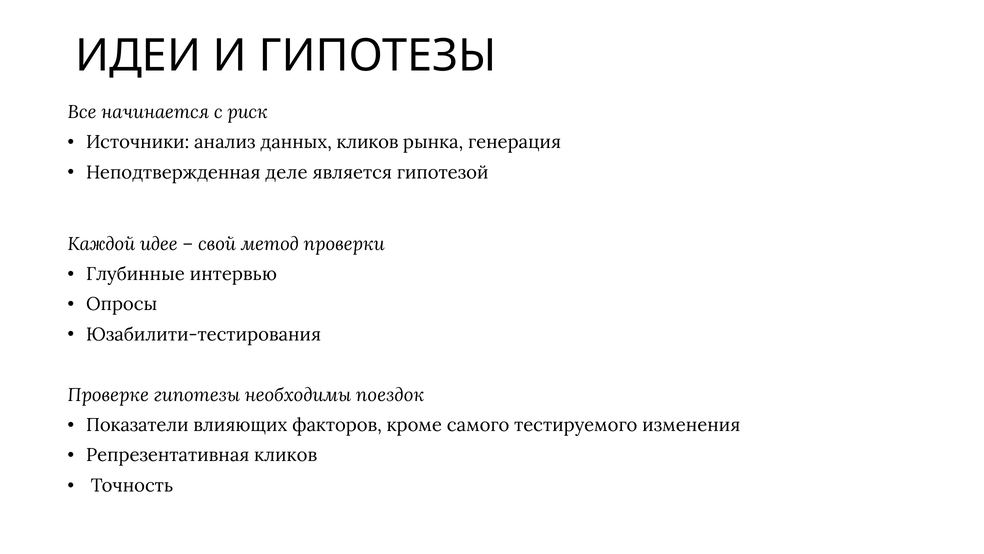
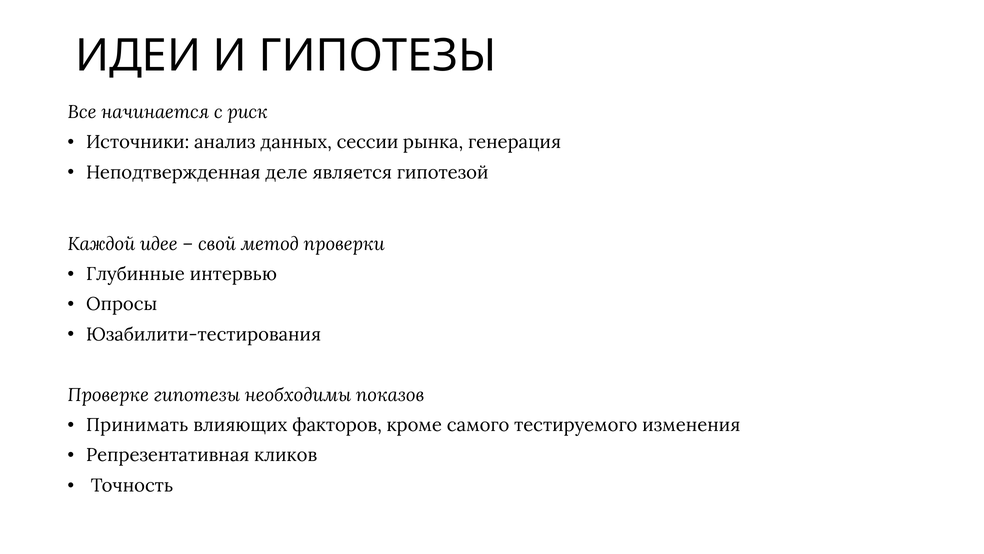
данных кликов: кликов -> сессии (368, 142)
поездок: поездок -> показов (390, 395)
Показатели: Показатели -> Принимать (137, 425)
